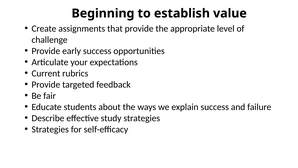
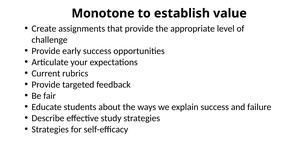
Beginning: Beginning -> Monotone (103, 13)
